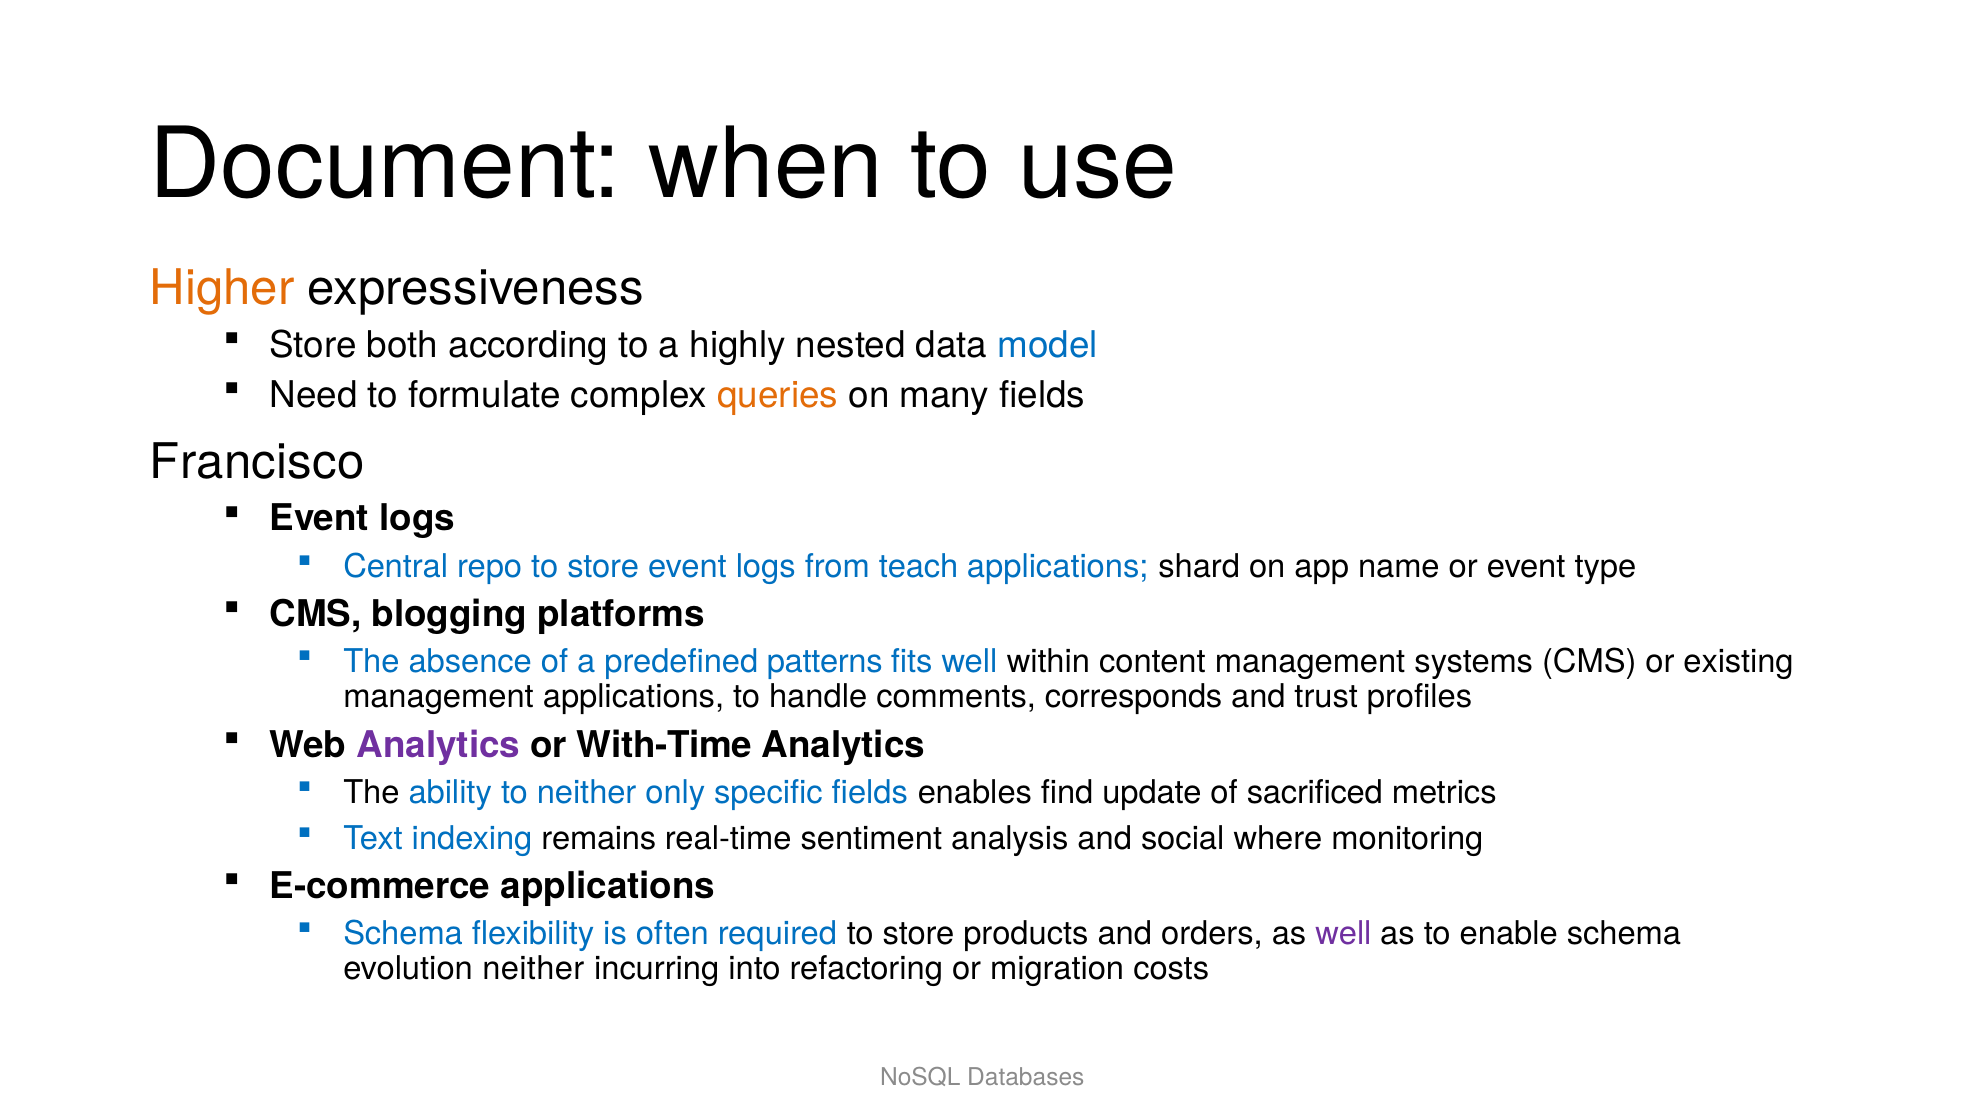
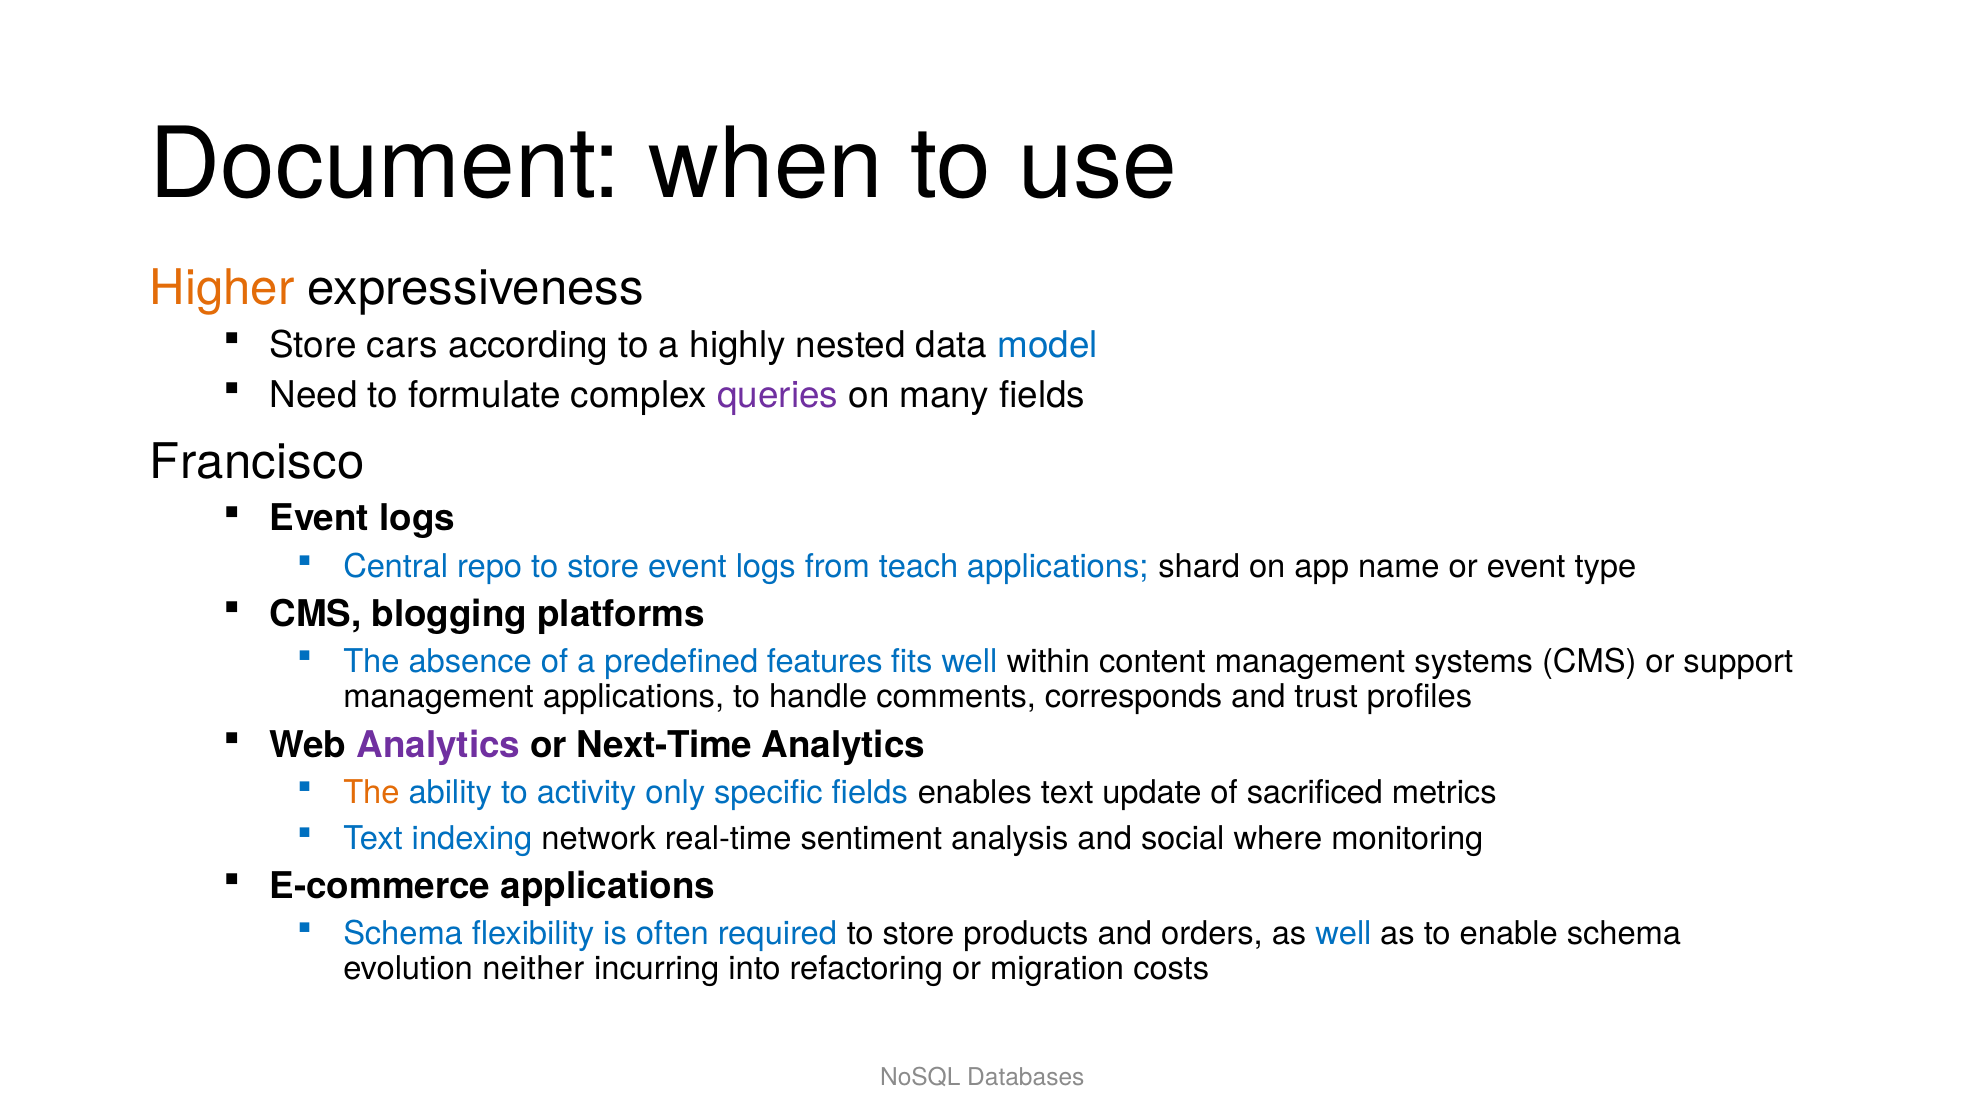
both: both -> cars (402, 345)
queries colour: orange -> purple (778, 395)
patterns: patterns -> features (825, 662)
existing: existing -> support (1738, 662)
With-Time: With-Time -> Next-Time (665, 745)
The colour: black -> orange (371, 793)
to neither: neither -> activity (587, 793)
enables find: find -> text (1067, 793)
remains: remains -> network (599, 838)
well colour: purple -> blue (1343, 934)
